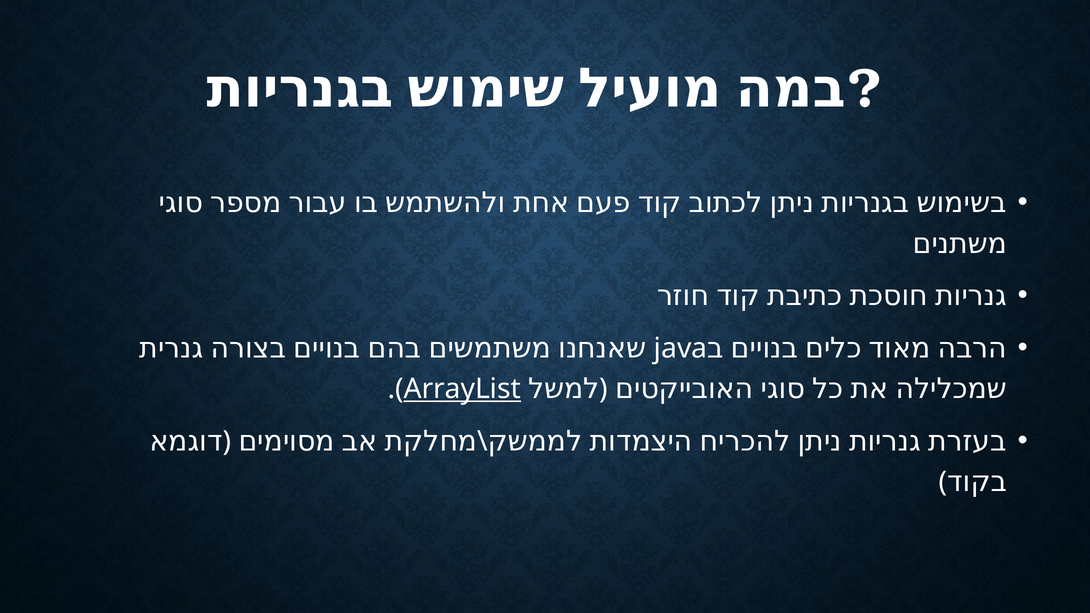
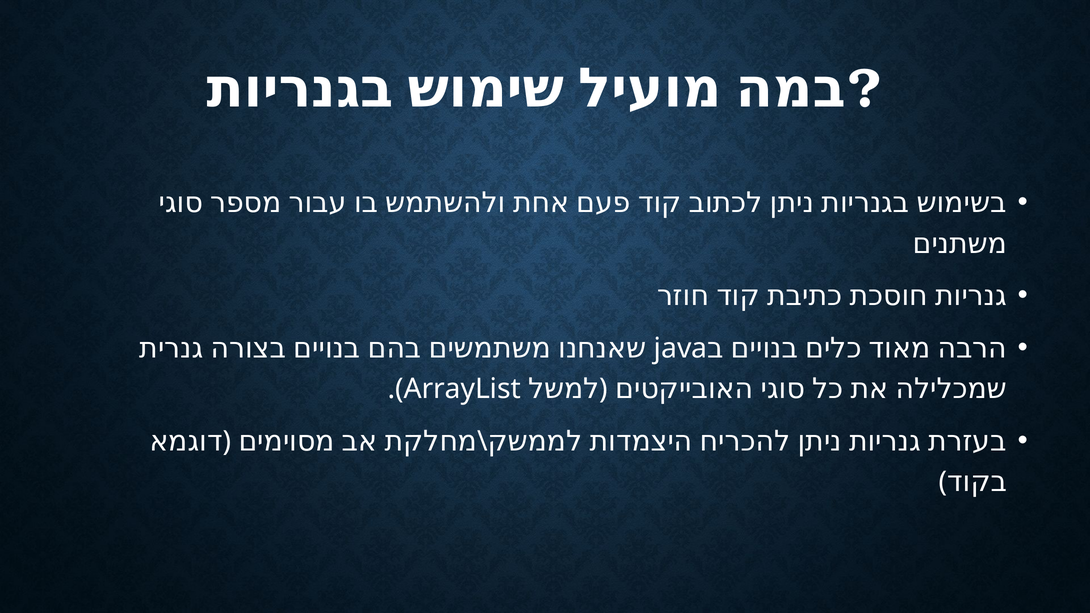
ArrayList underline: present -> none (462, 389)
